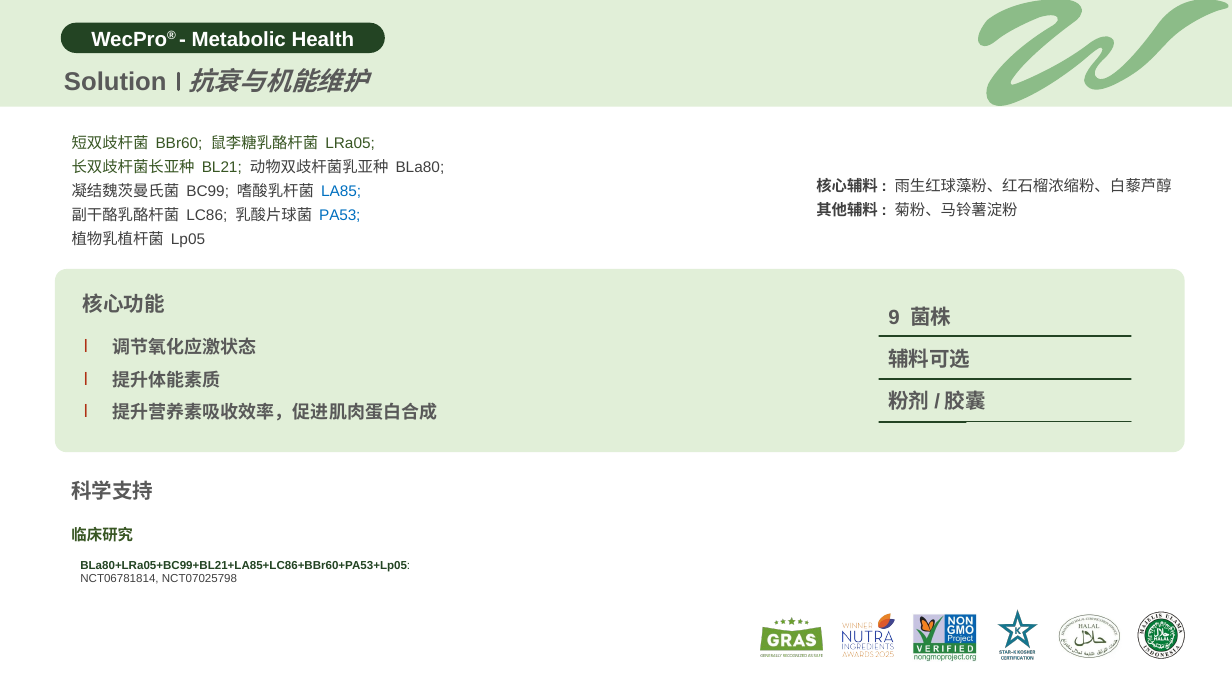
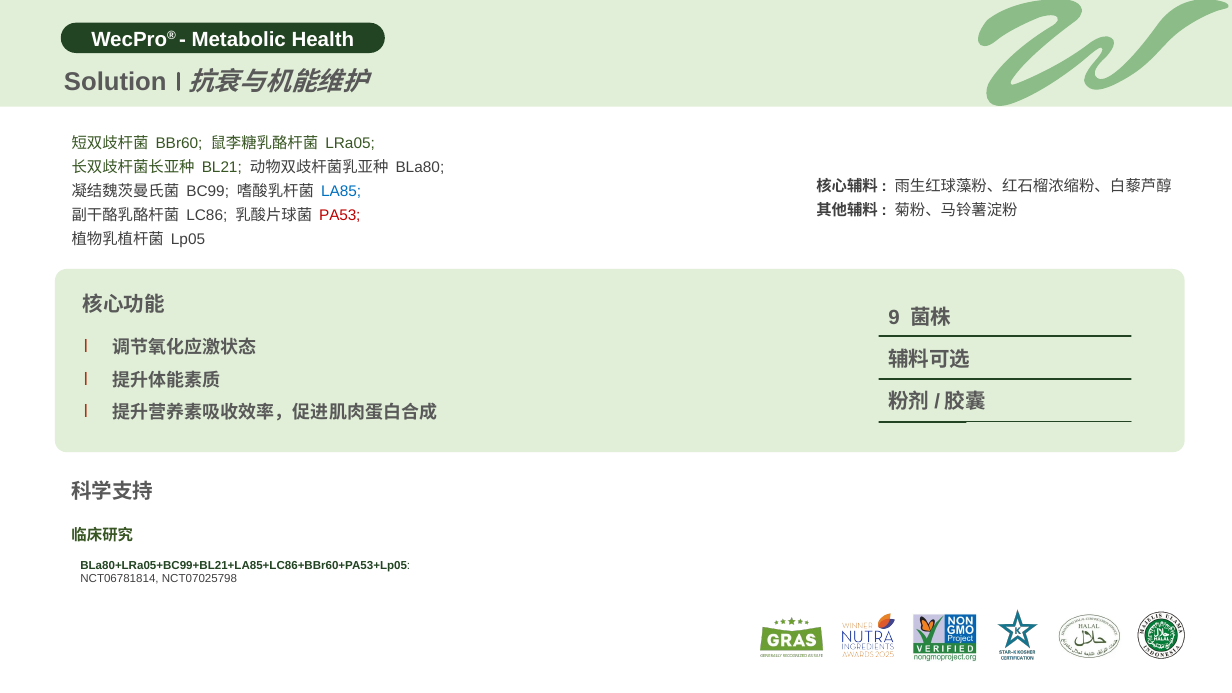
PA53 colour: blue -> red (340, 215)
